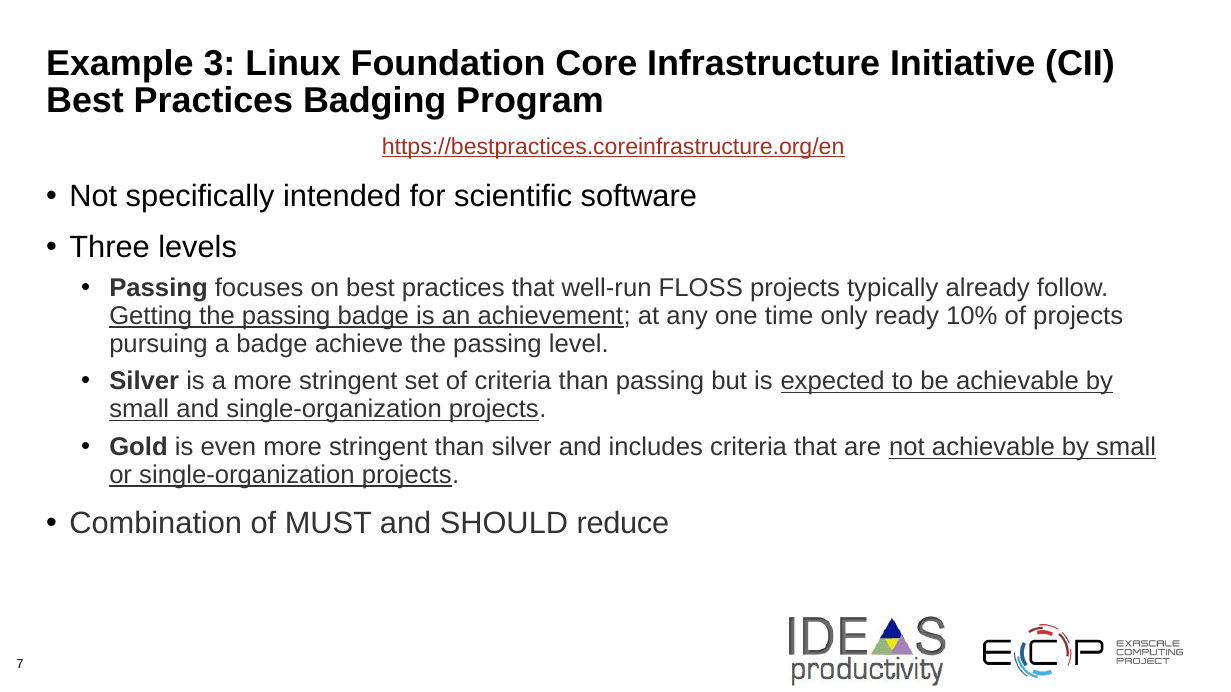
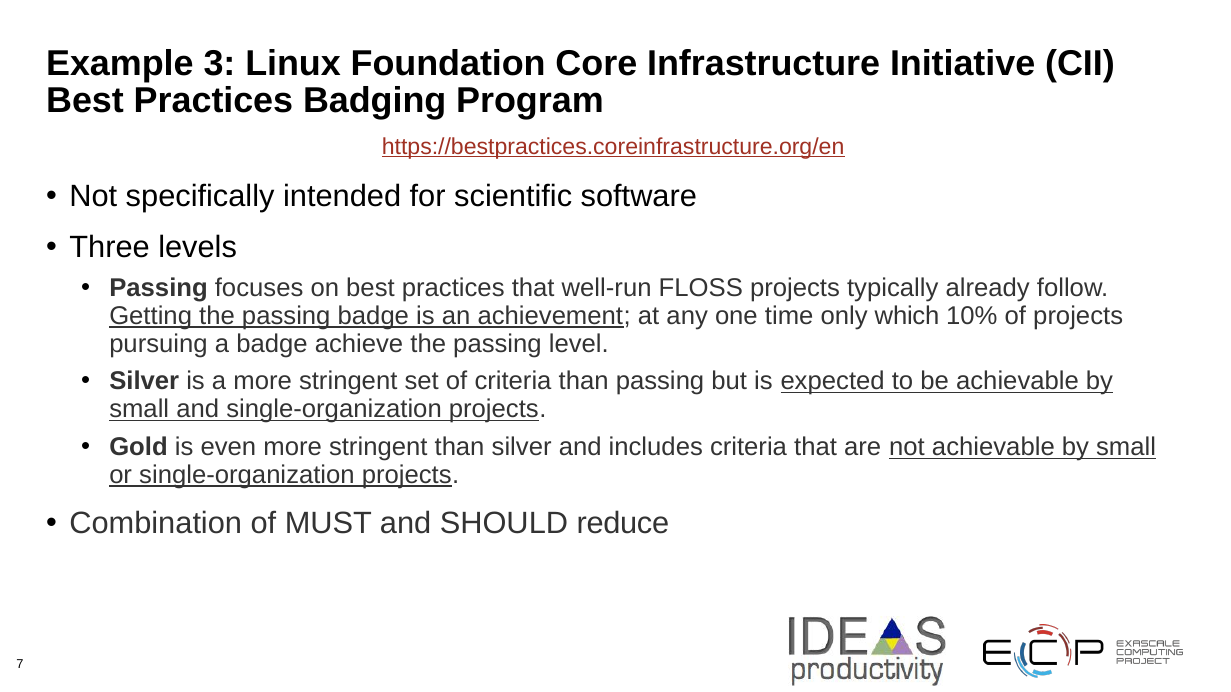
ready: ready -> which (907, 316)
